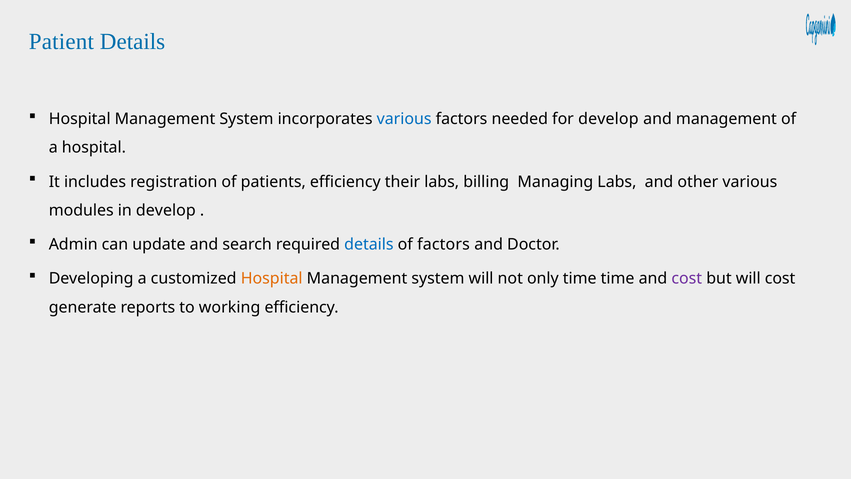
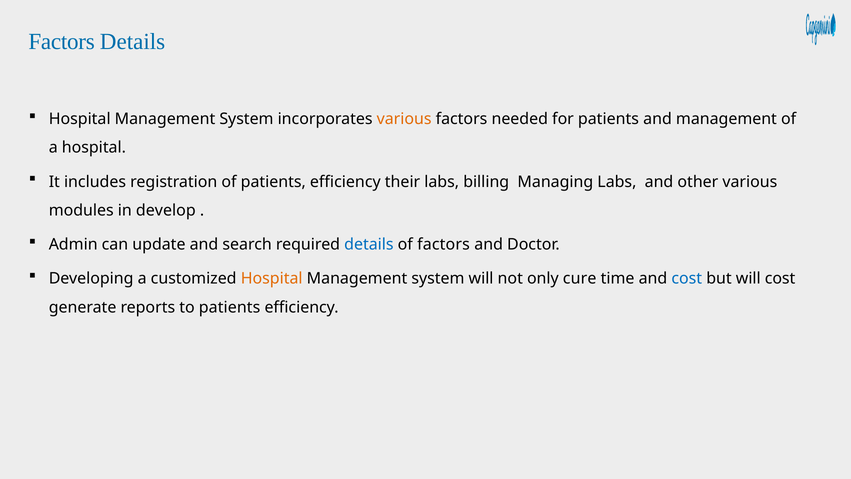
Patient: Patient -> Factors (62, 41)
various colour: blue -> orange (404, 119)
for develop: develop -> patients (608, 119)
only time: time -> cure (580, 278)
cost colour: purple -> blue (687, 278)
to working: working -> patients (230, 307)
